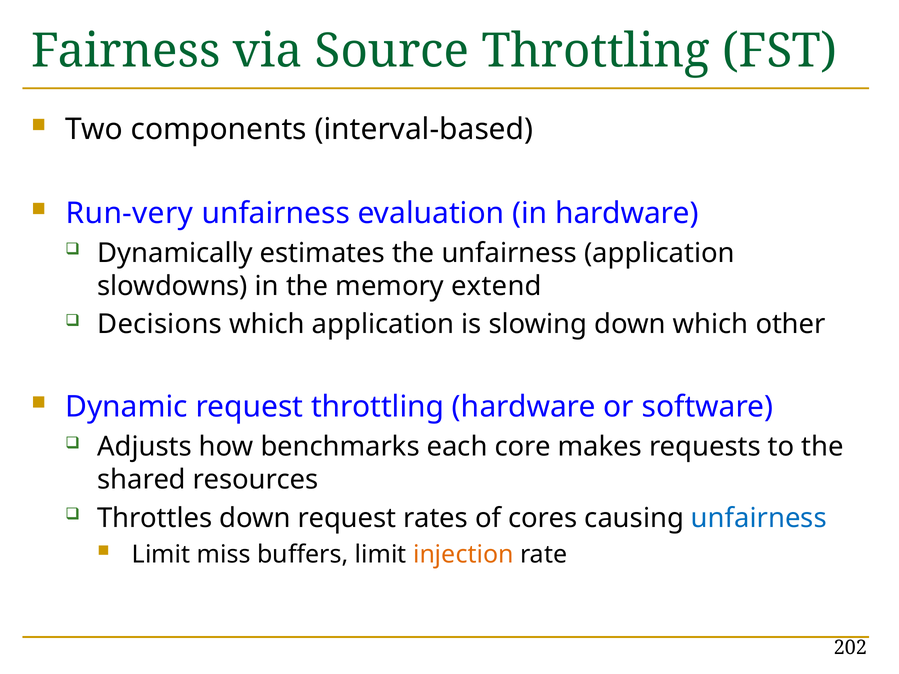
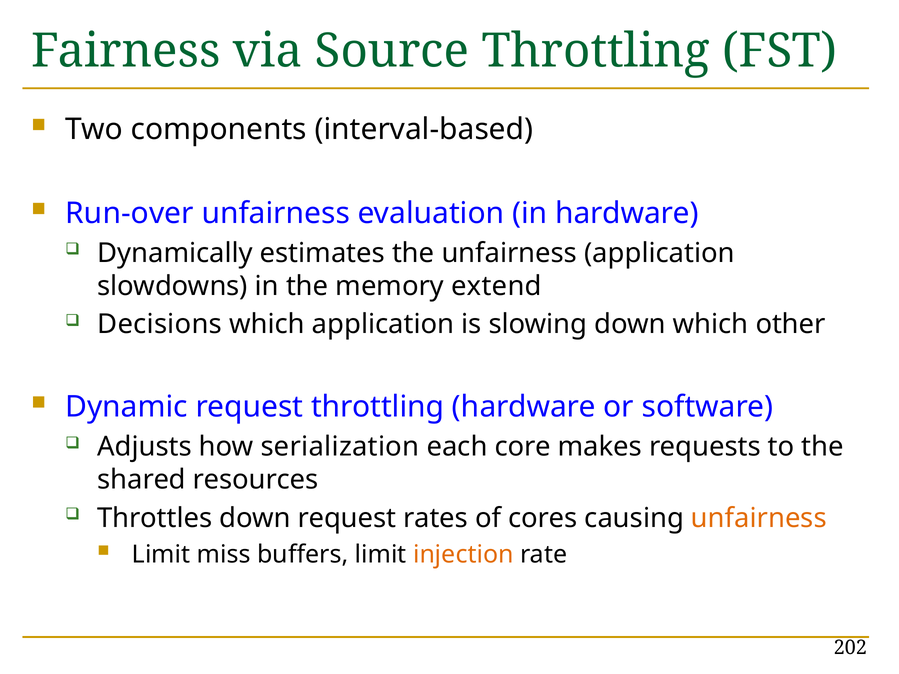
Run-very: Run-very -> Run-over (129, 213)
benchmarks: benchmarks -> serialization (340, 447)
unfairness colour: blue -> orange (759, 518)
